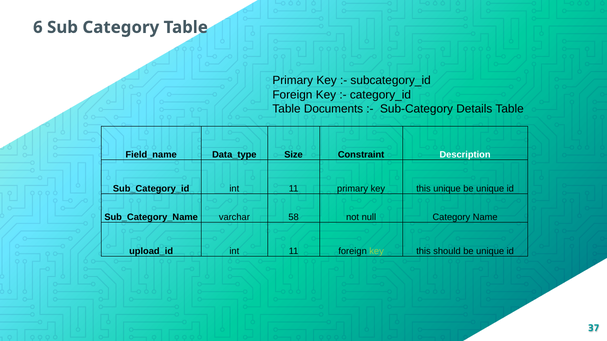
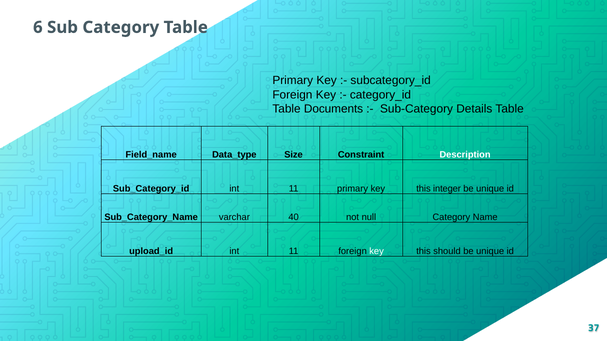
this unique: unique -> integer (447, 189)
58: 58 -> 40 (294, 218)
key colour: light green -> white (377, 251)
